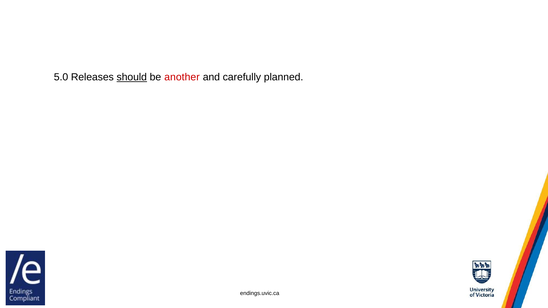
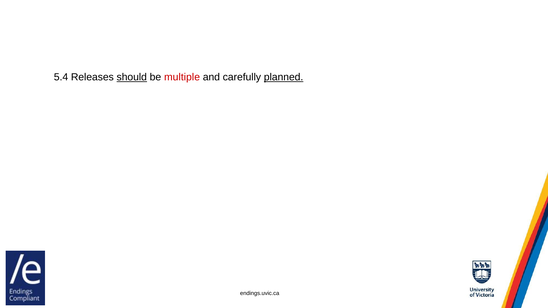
5.0: 5.0 -> 5.4 (61, 77)
another: another -> multiple (182, 77)
planned underline: none -> present (284, 77)
